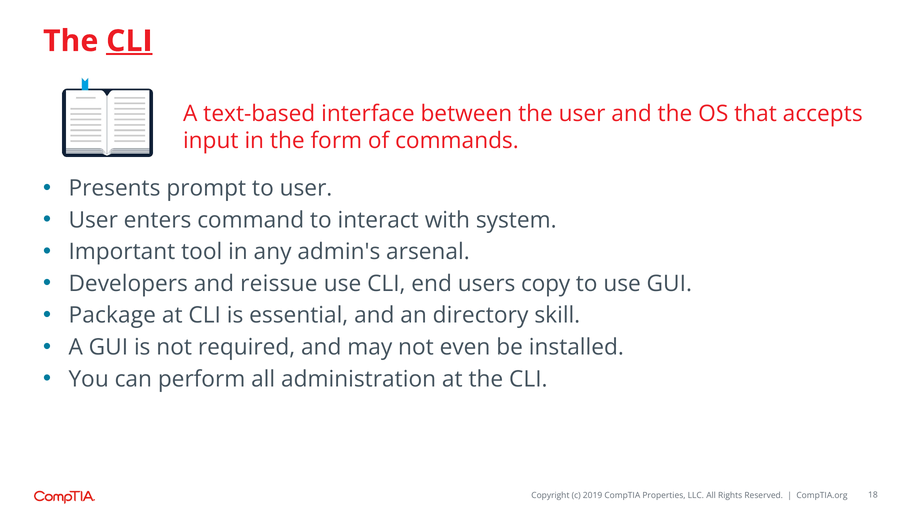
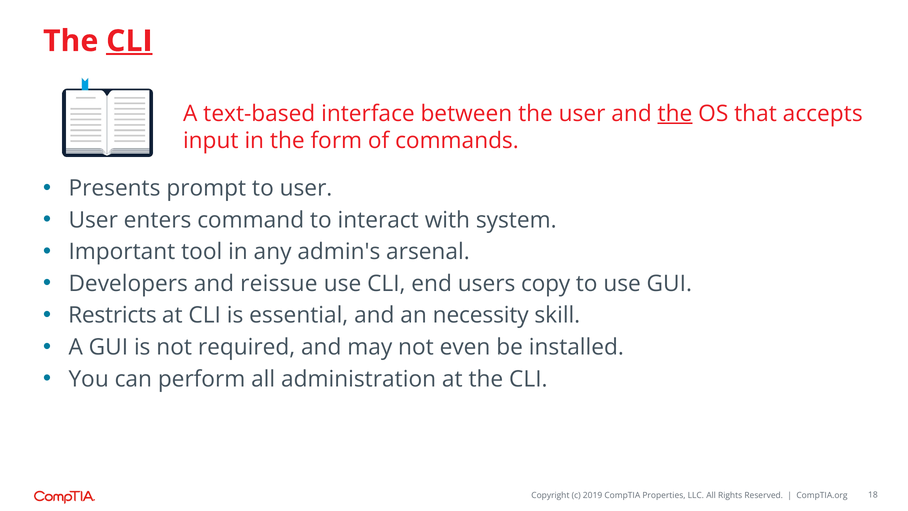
the underline: none -> present (675, 114)
Package: Package -> Restricts (112, 315)
directory: directory -> necessity (481, 315)
